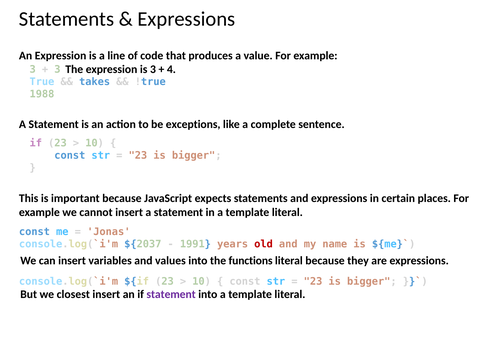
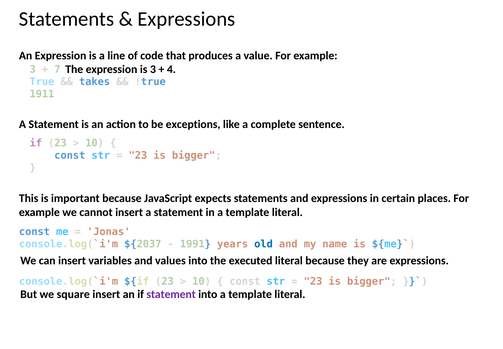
3: 3 -> 7 (57, 69)
1988: 1988 -> 1911 (42, 94)
old colour: red -> blue (264, 244)
functions: functions -> executed (251, 260)
closest: closest -> square (73, 294)
